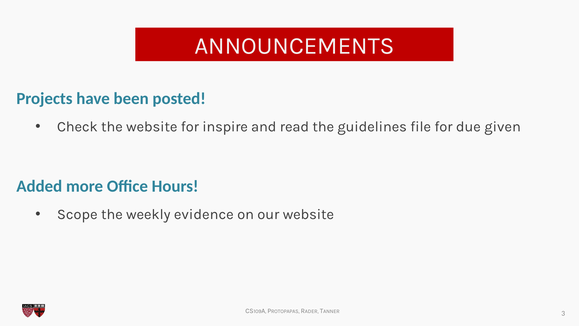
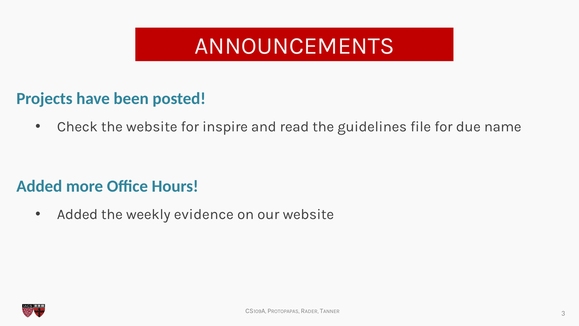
given: given -> name (503, 127)
Scope: Scope -> Added (77, 214)
